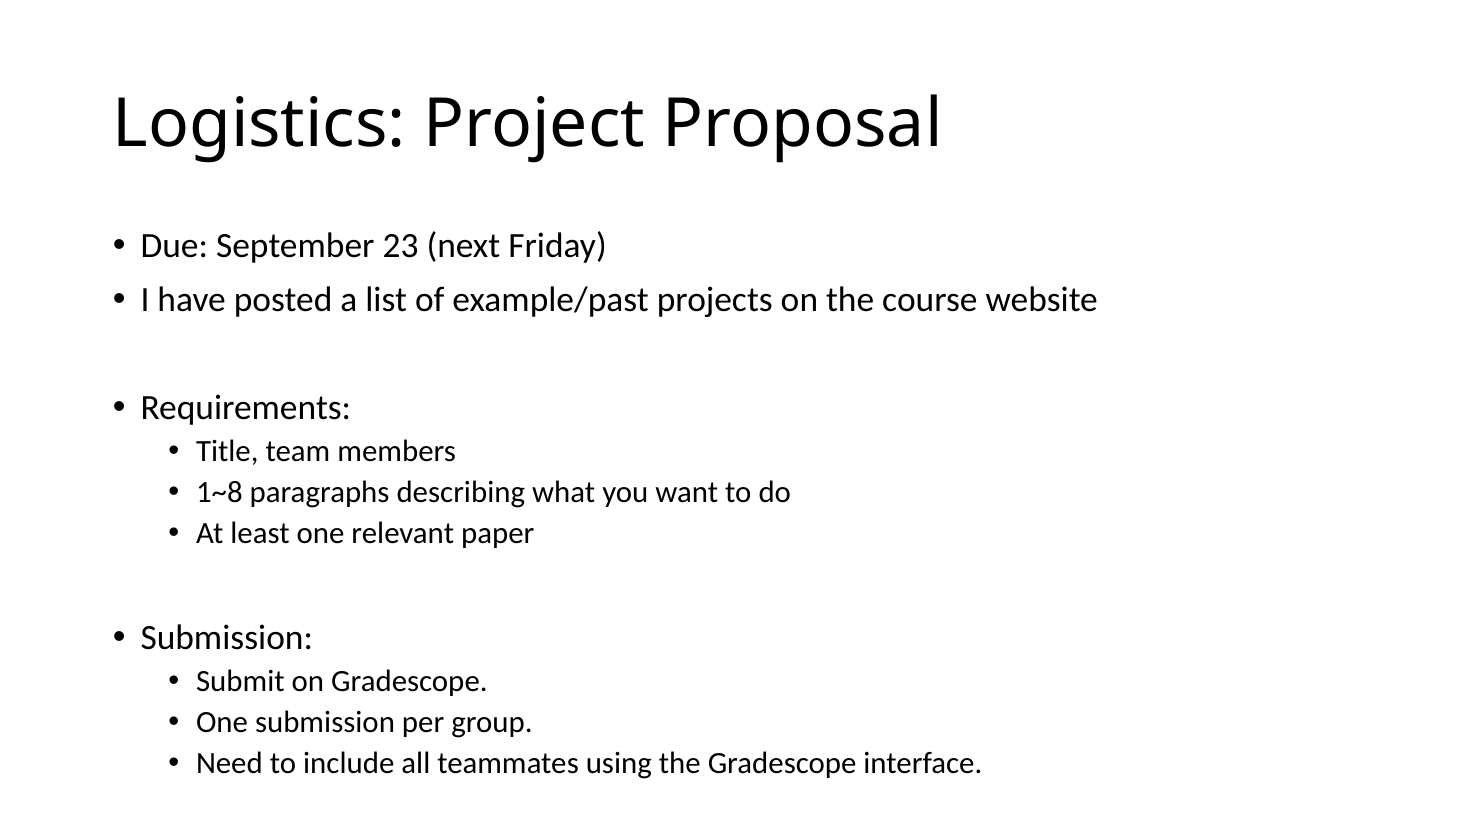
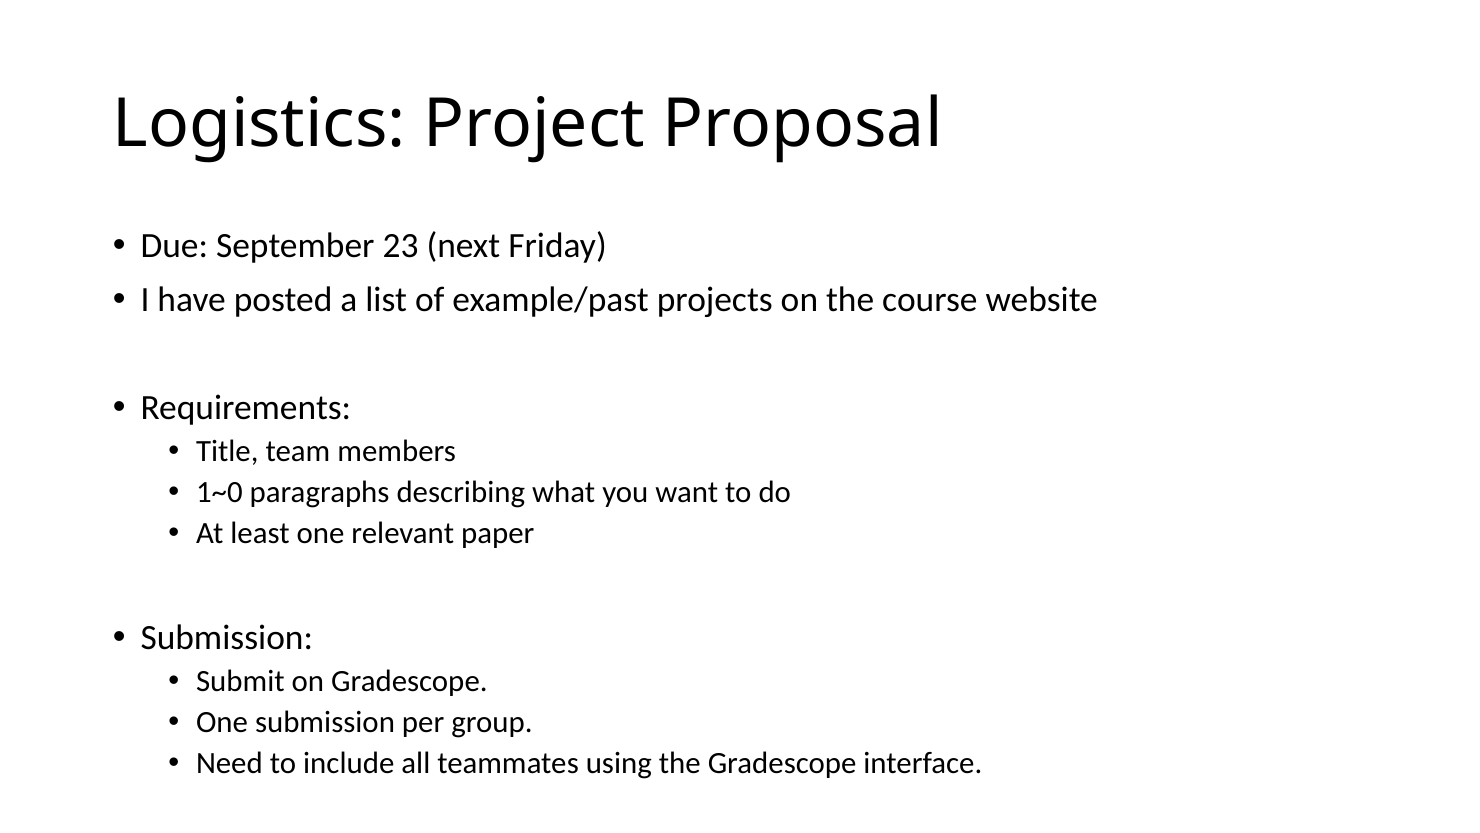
1~8: 1~8 -> 1~0 (219, 492)
